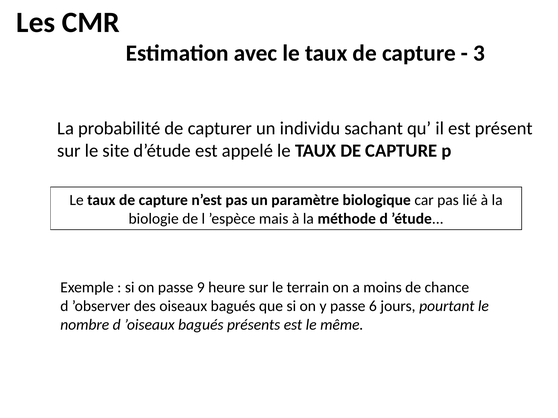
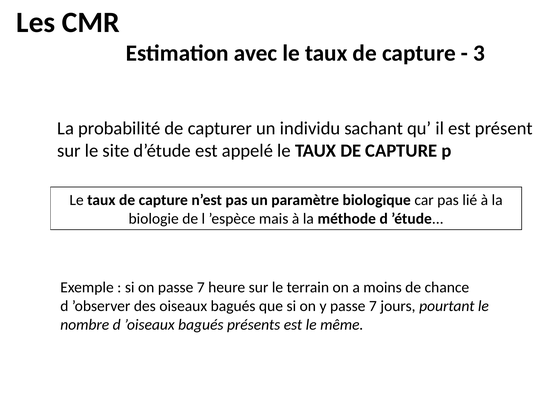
on passe 9: 9 -> 7 (201, 288)
y passe 6: 6 -> 7 (373, 307)
